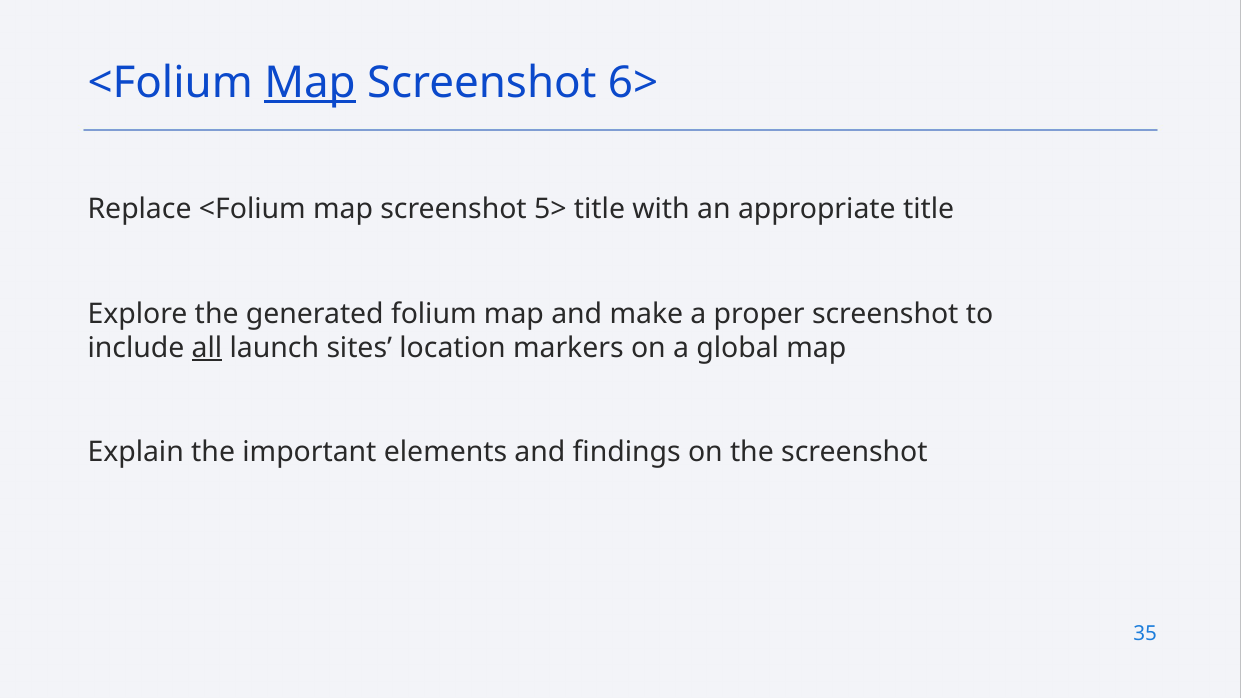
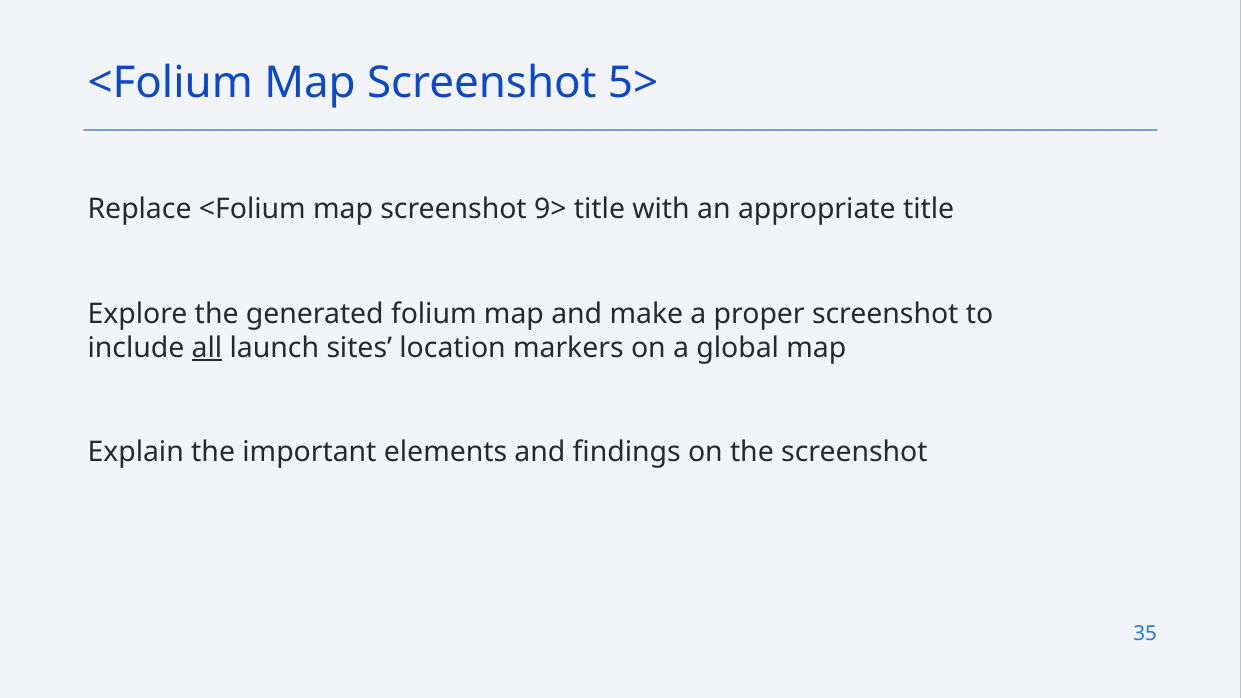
Map underline: present -> none (310, 83)
6>: 6> -> 5> (633, 83)
5>: 5> -> 9> (550, 209)
